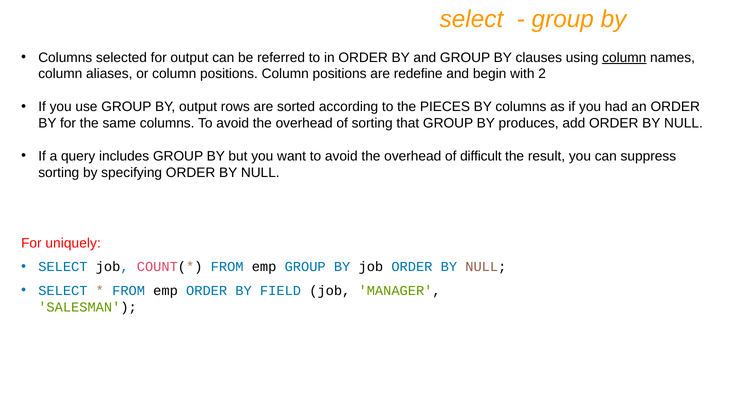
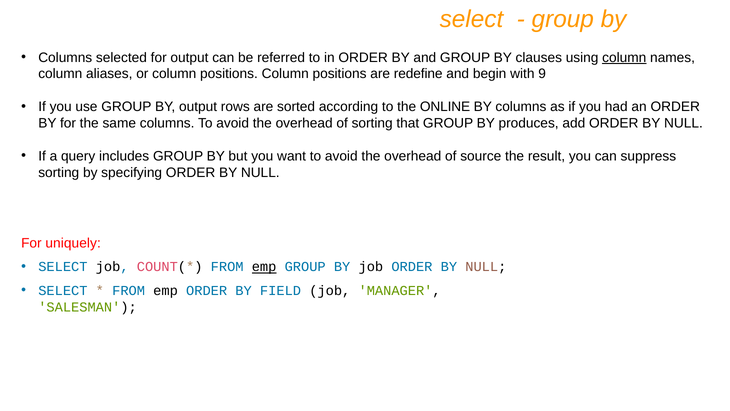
2: 2 -> 9 (542, 74)
PIECES: PIECES -> ONLINE (445, 107)
difficult: difficult -> source (481, 156)
emp underline: none -> present (264, 267)
